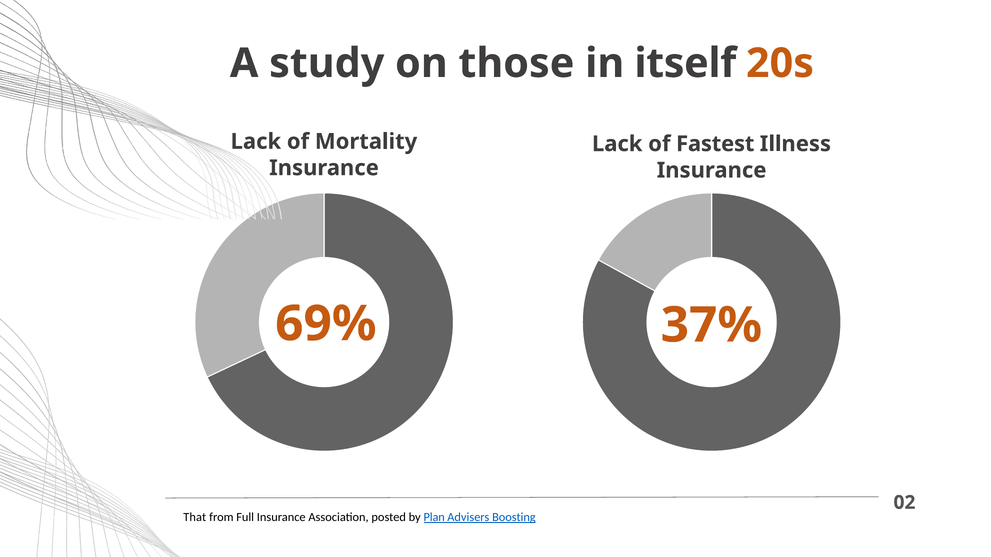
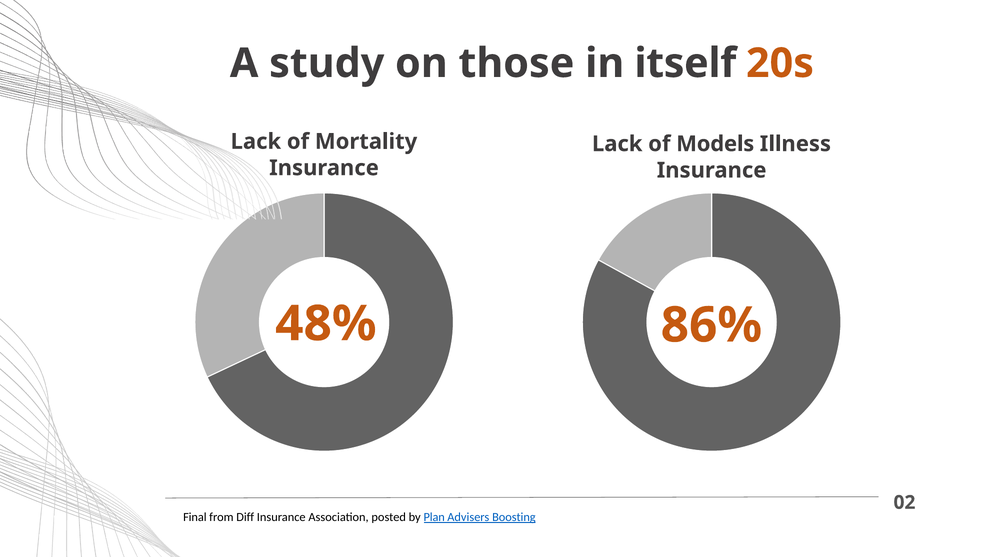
Fastest: Fastest -> Models (715, 144)
69%: 69% -> 48% (326, 324)
37%: 37% -> 86% (711, 326)
That: That -> Final (195, 518)
Full: Full -> Diff (245, 518)
